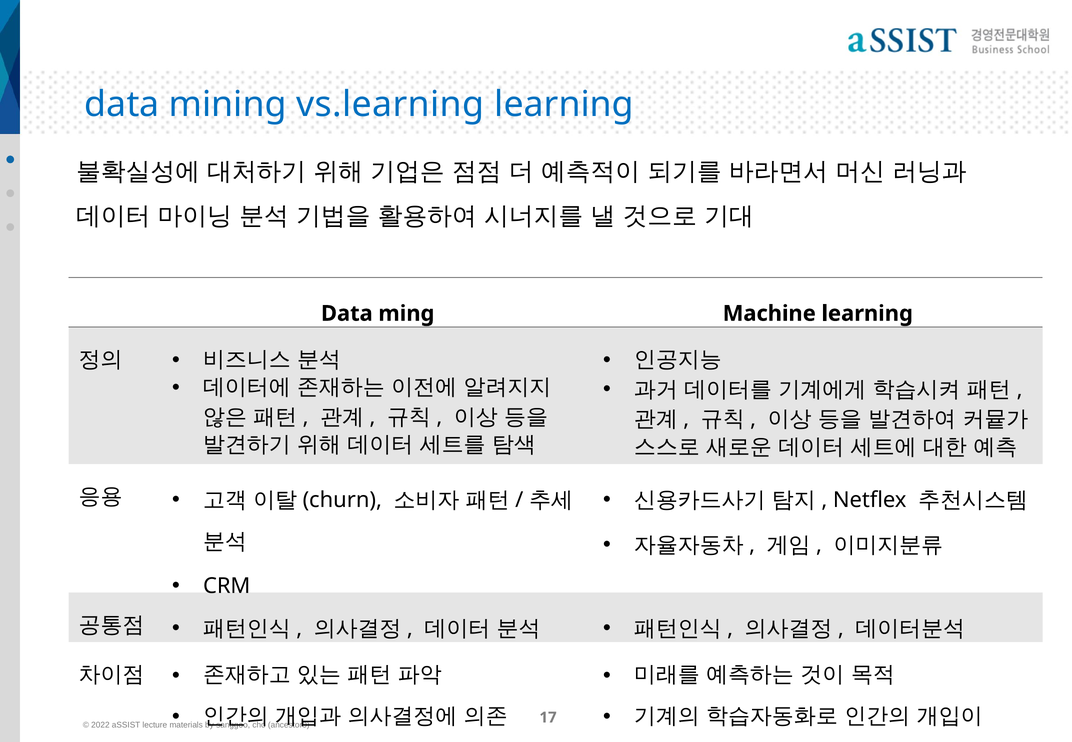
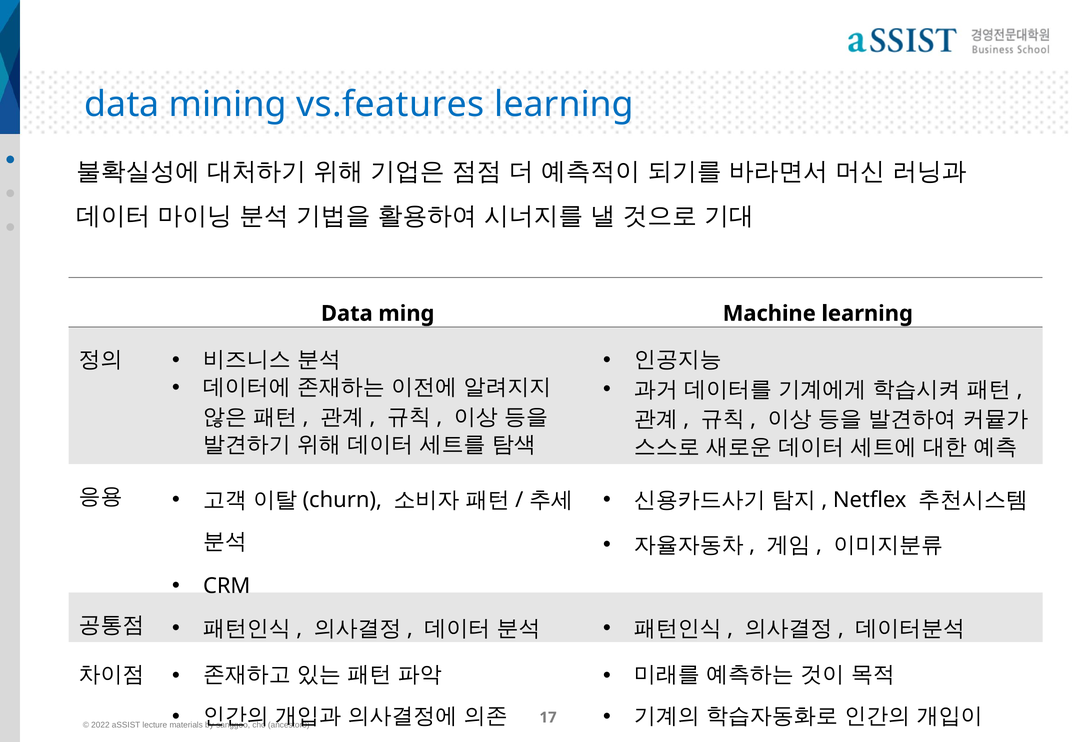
vs.learning: vs.learning -> vs.features (390, 104)
